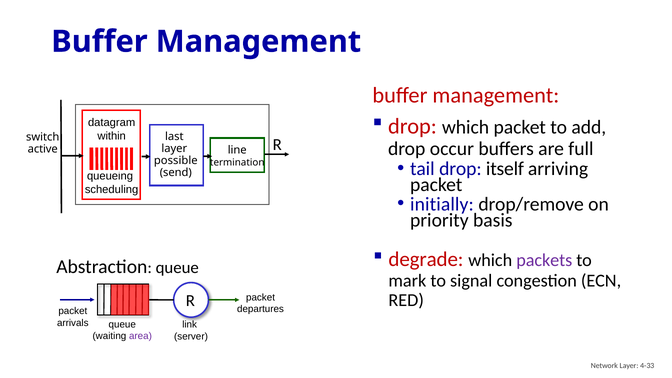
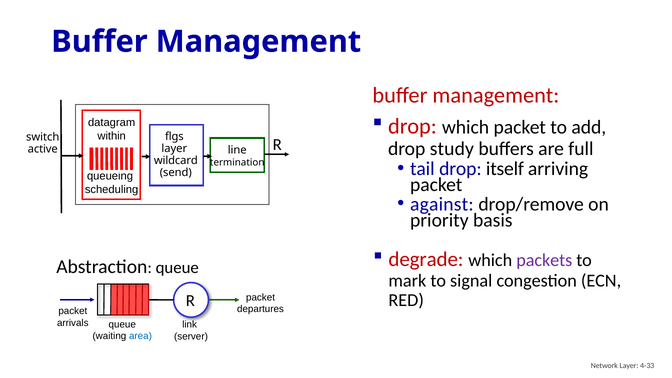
last: last -> flgs (174, 136)
occur: occur -> study (452, 149)
possible: possible -> wildcard (176, 161)
initially: initially -> against (442, 204)
area colour: purple -> blue (140, 336)
